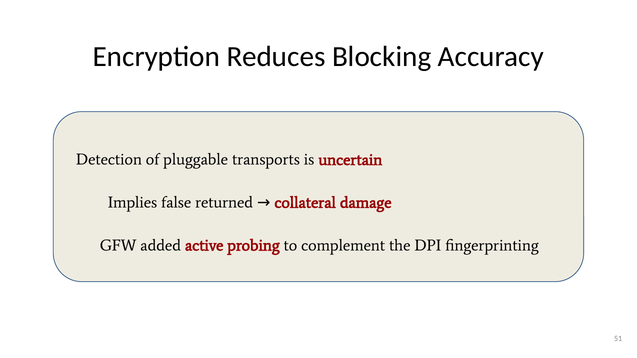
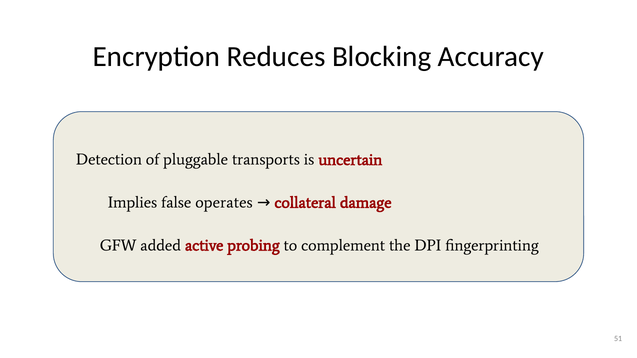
returned: returned -> operates (224, 203)
